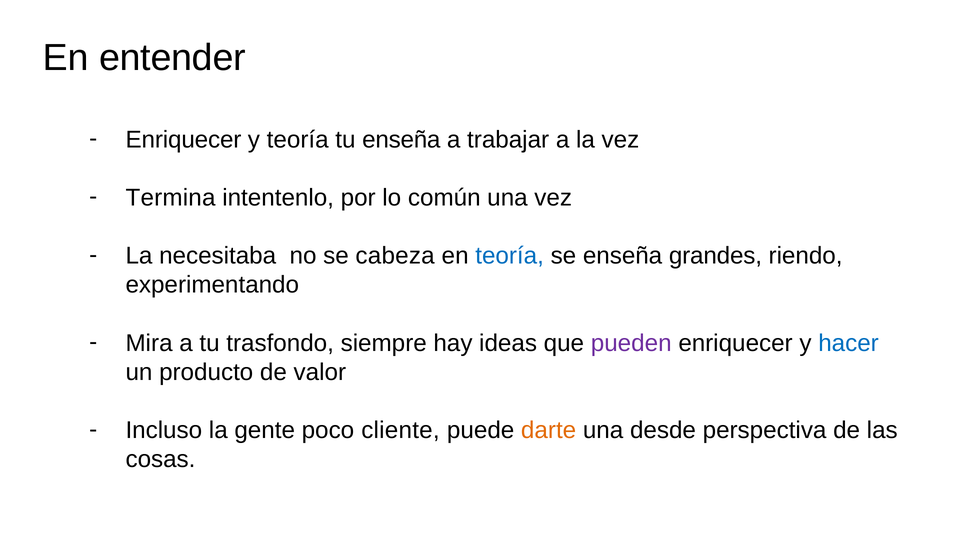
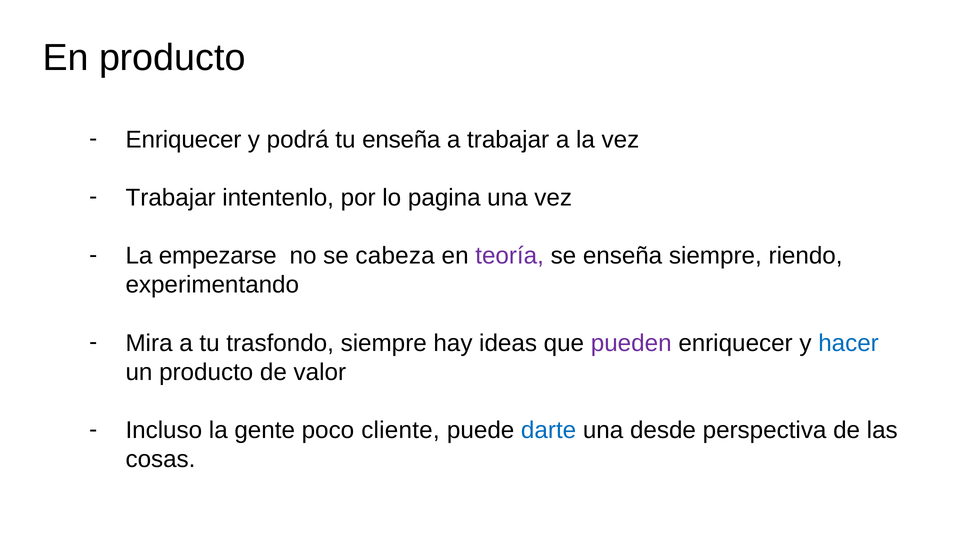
En entender: entender -> producto (172, 58)
y teoría: teoría -> podrá (298, 140)
Termina: Termina -> Trabajar (171, 198)
común: común -> pagina (444, 198)
necesitaba: necesitaba -> empezarse (218, 256)
teoría colour: blue -> purple (510, 256)
enseña grandes: grandes -> siempre (715, 256)
darte colour: orange -> blue (549, 430)
